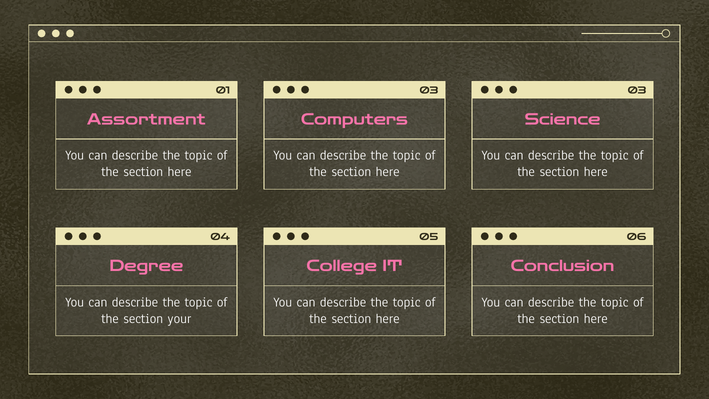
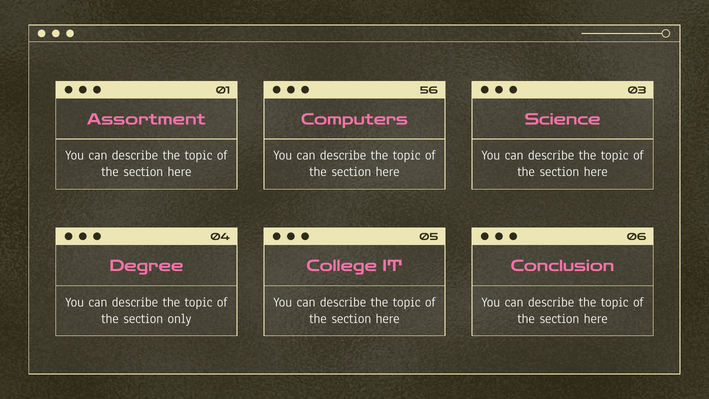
01 03: 03 -> 56 (429, 90)
your: your -> only (180, 318)
